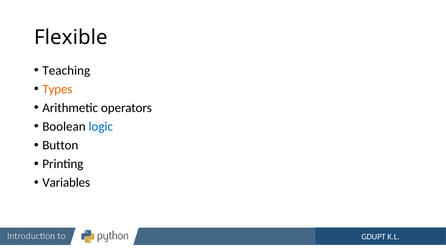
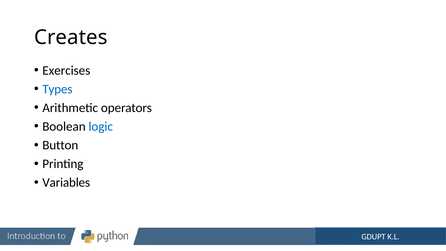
Flexible: Flexible -> Creates (71, 37)
Teaching: Teaching -> Exercises (66, 70)
Types colour: orange -> blue (57, 89)
